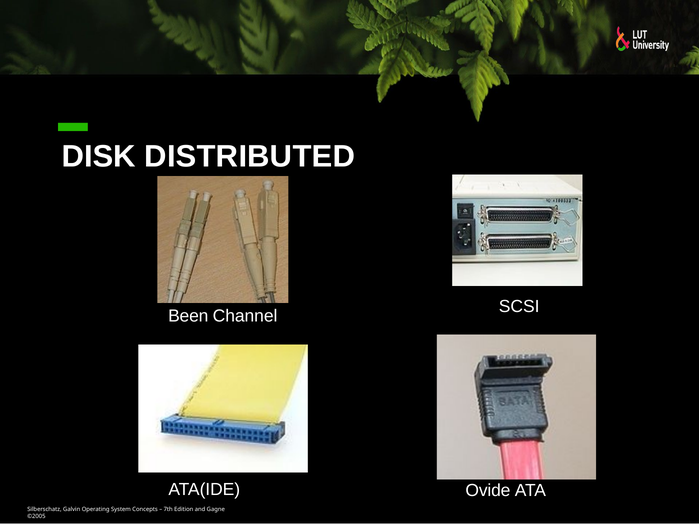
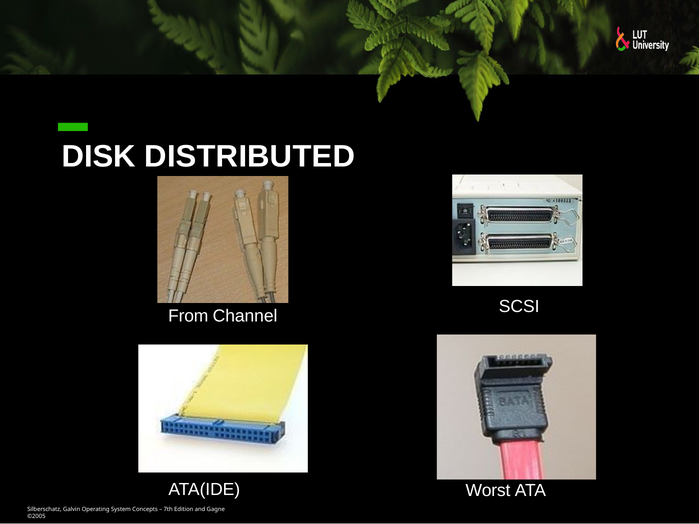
Been: Been -> From (188, 316)
Ovide: Ovide -> Worst (488, 491)
